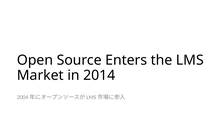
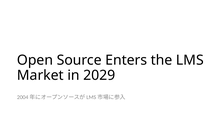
2014: 2014 -> 2029 (99, 75)
